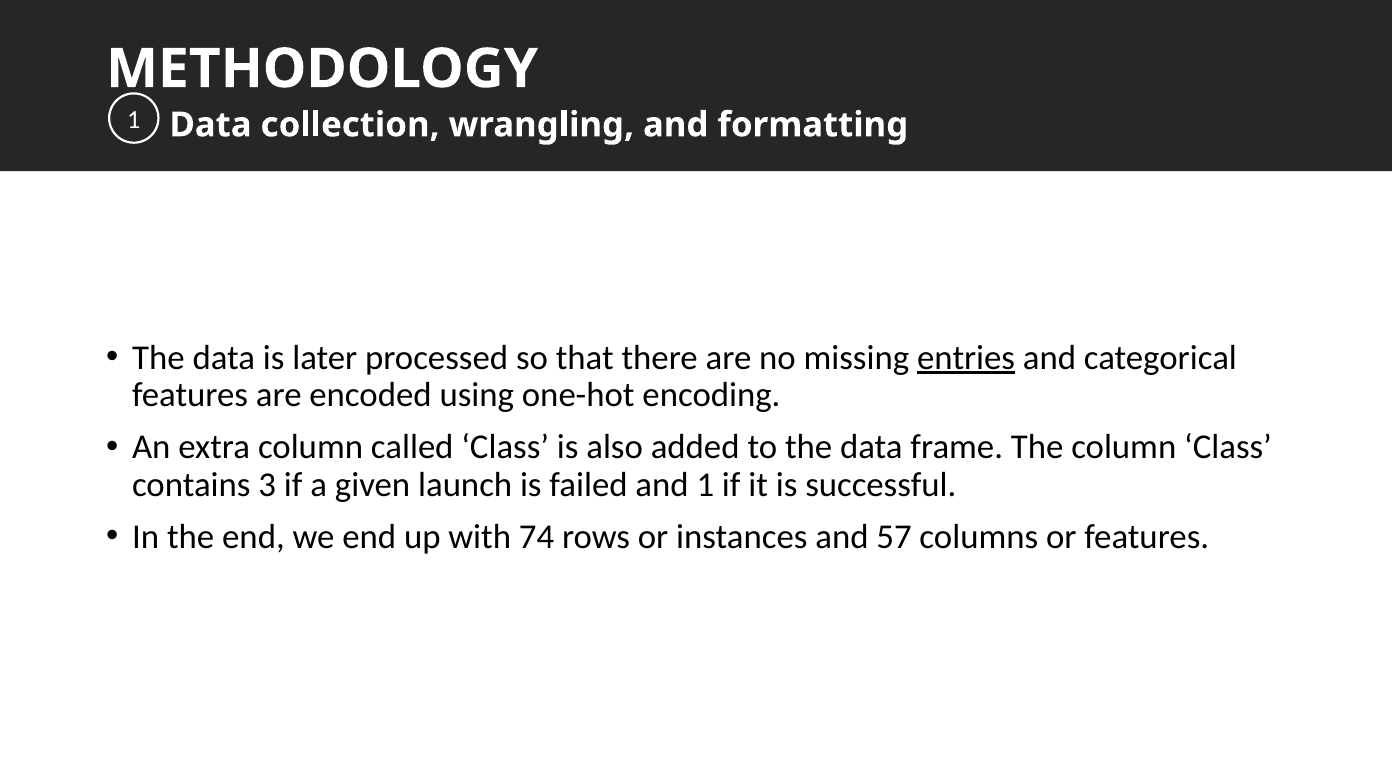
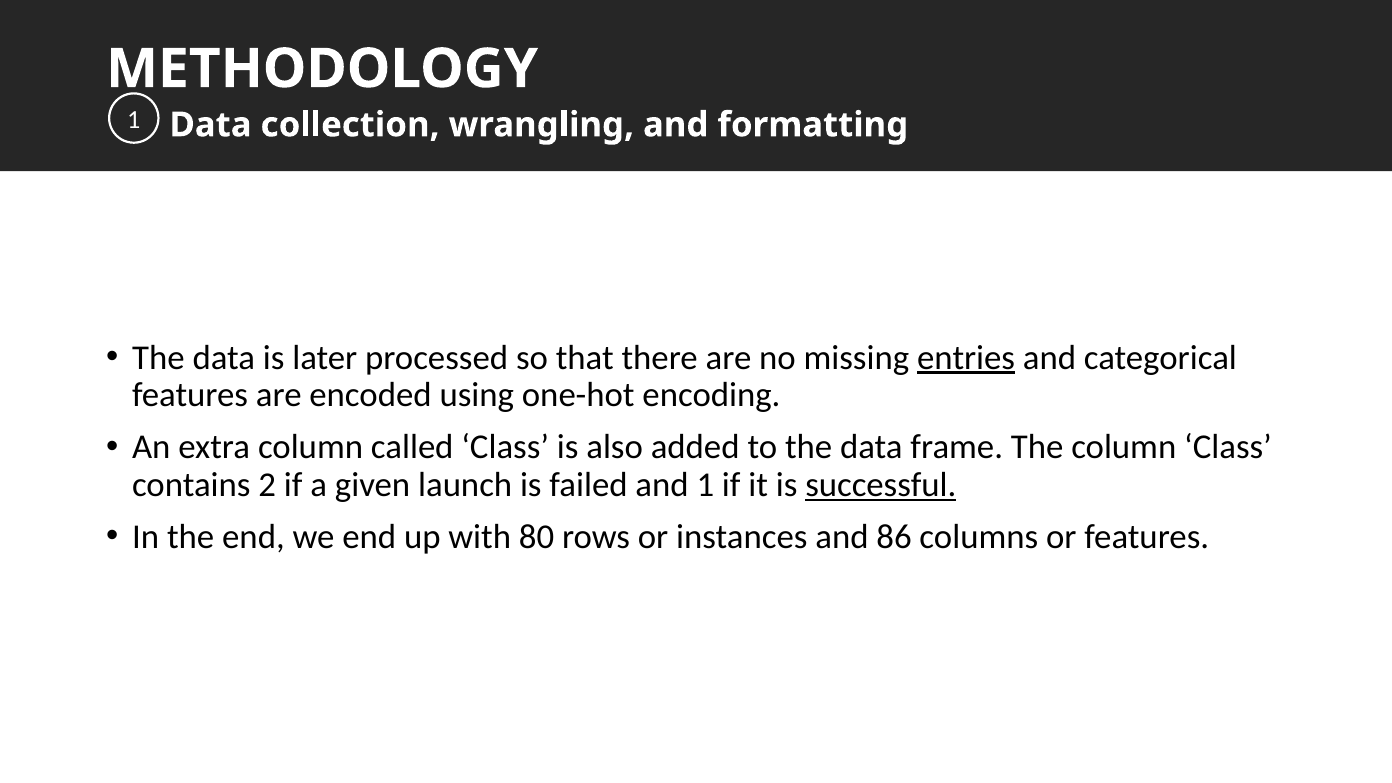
3: 3 -> 2 (267, 485)
successful underline: none -> present (881, 485)
74: 74 -> 80 (537, 537)
57: 57 -> 86 (894, 537)
